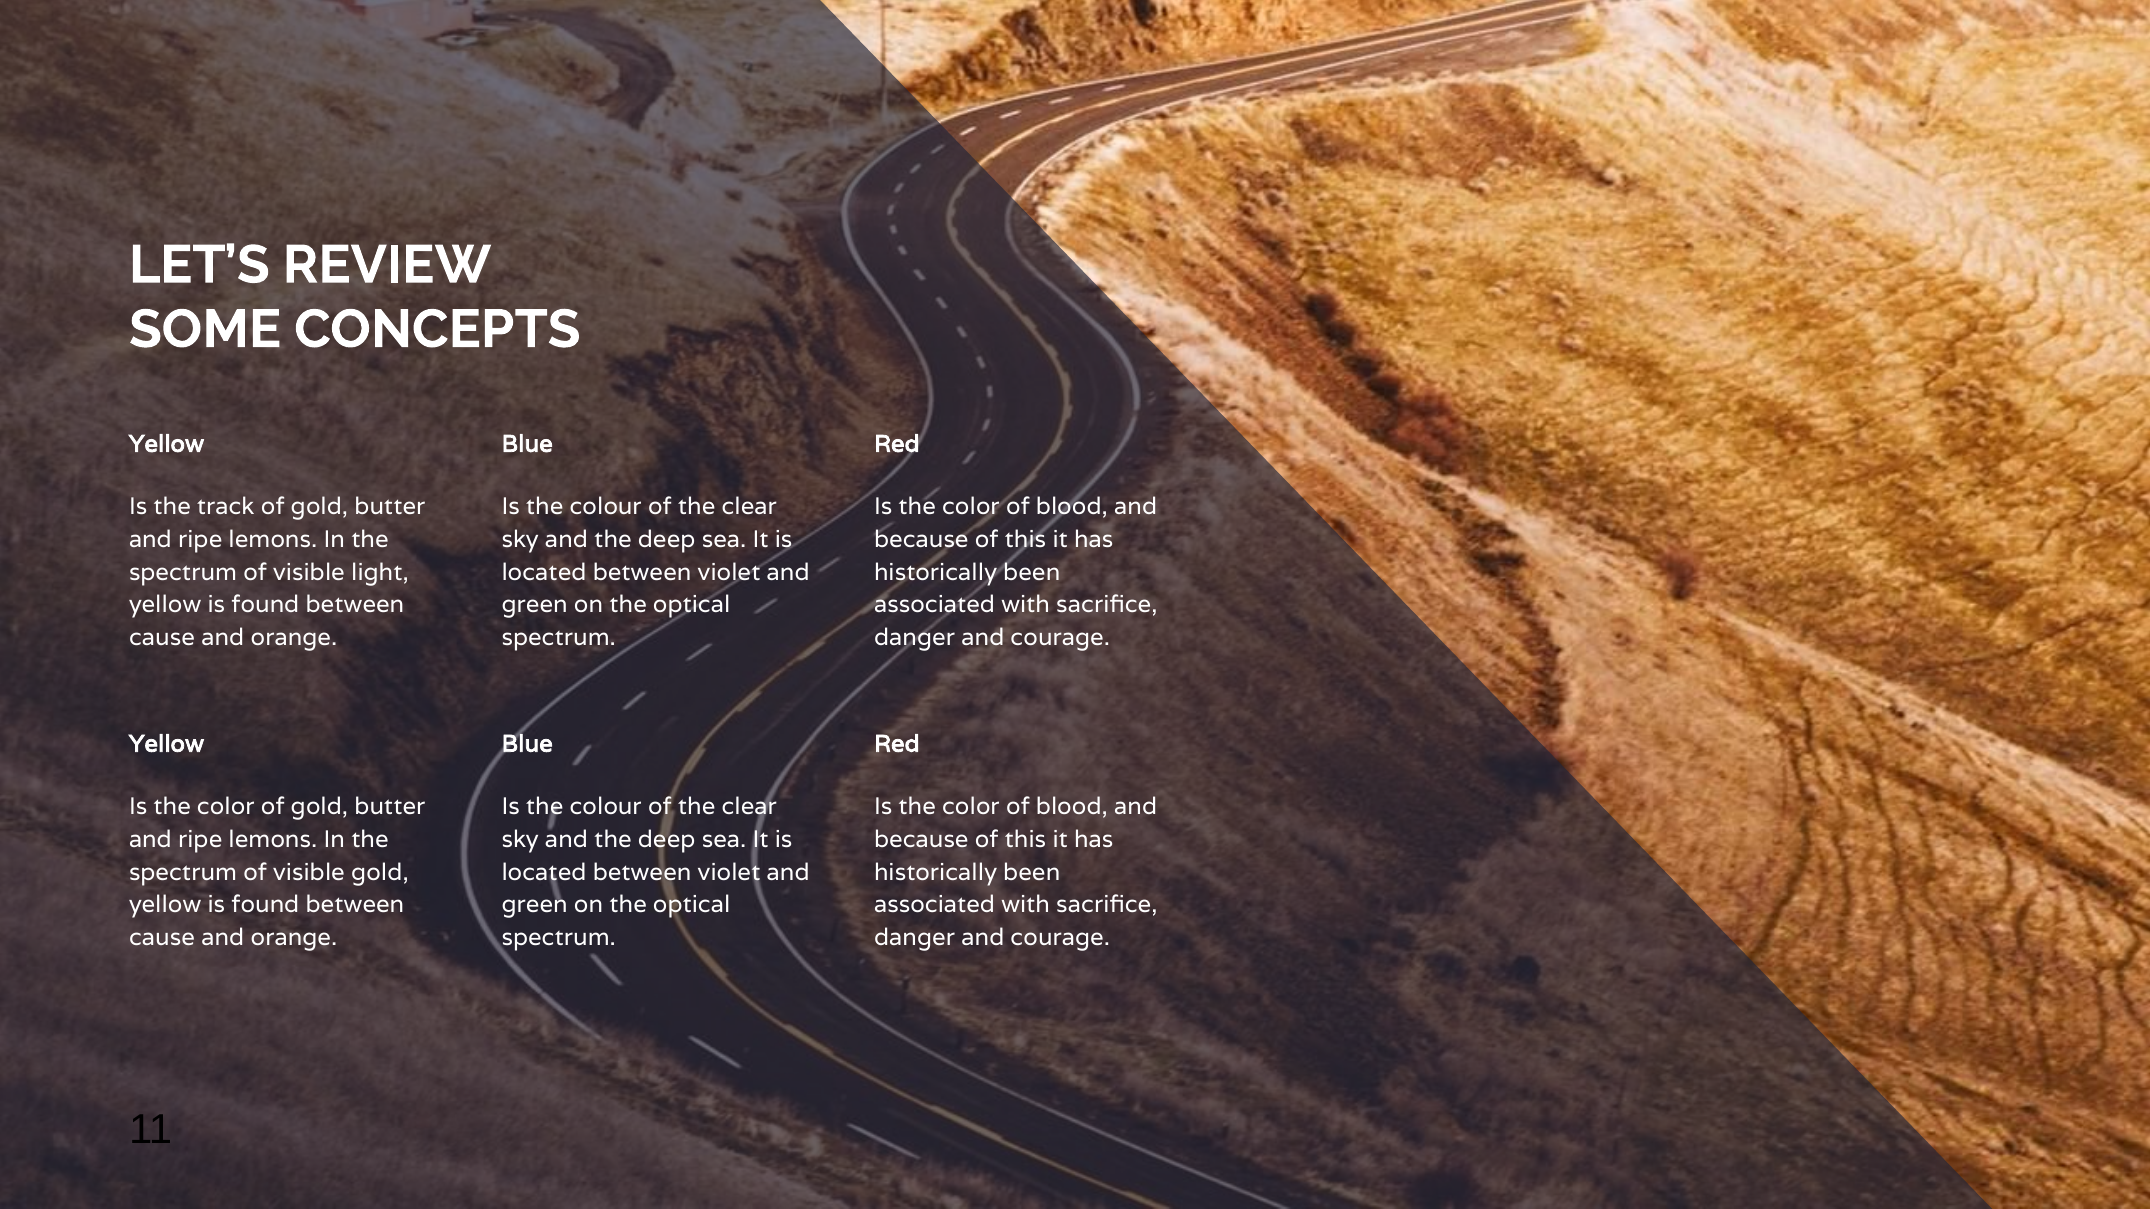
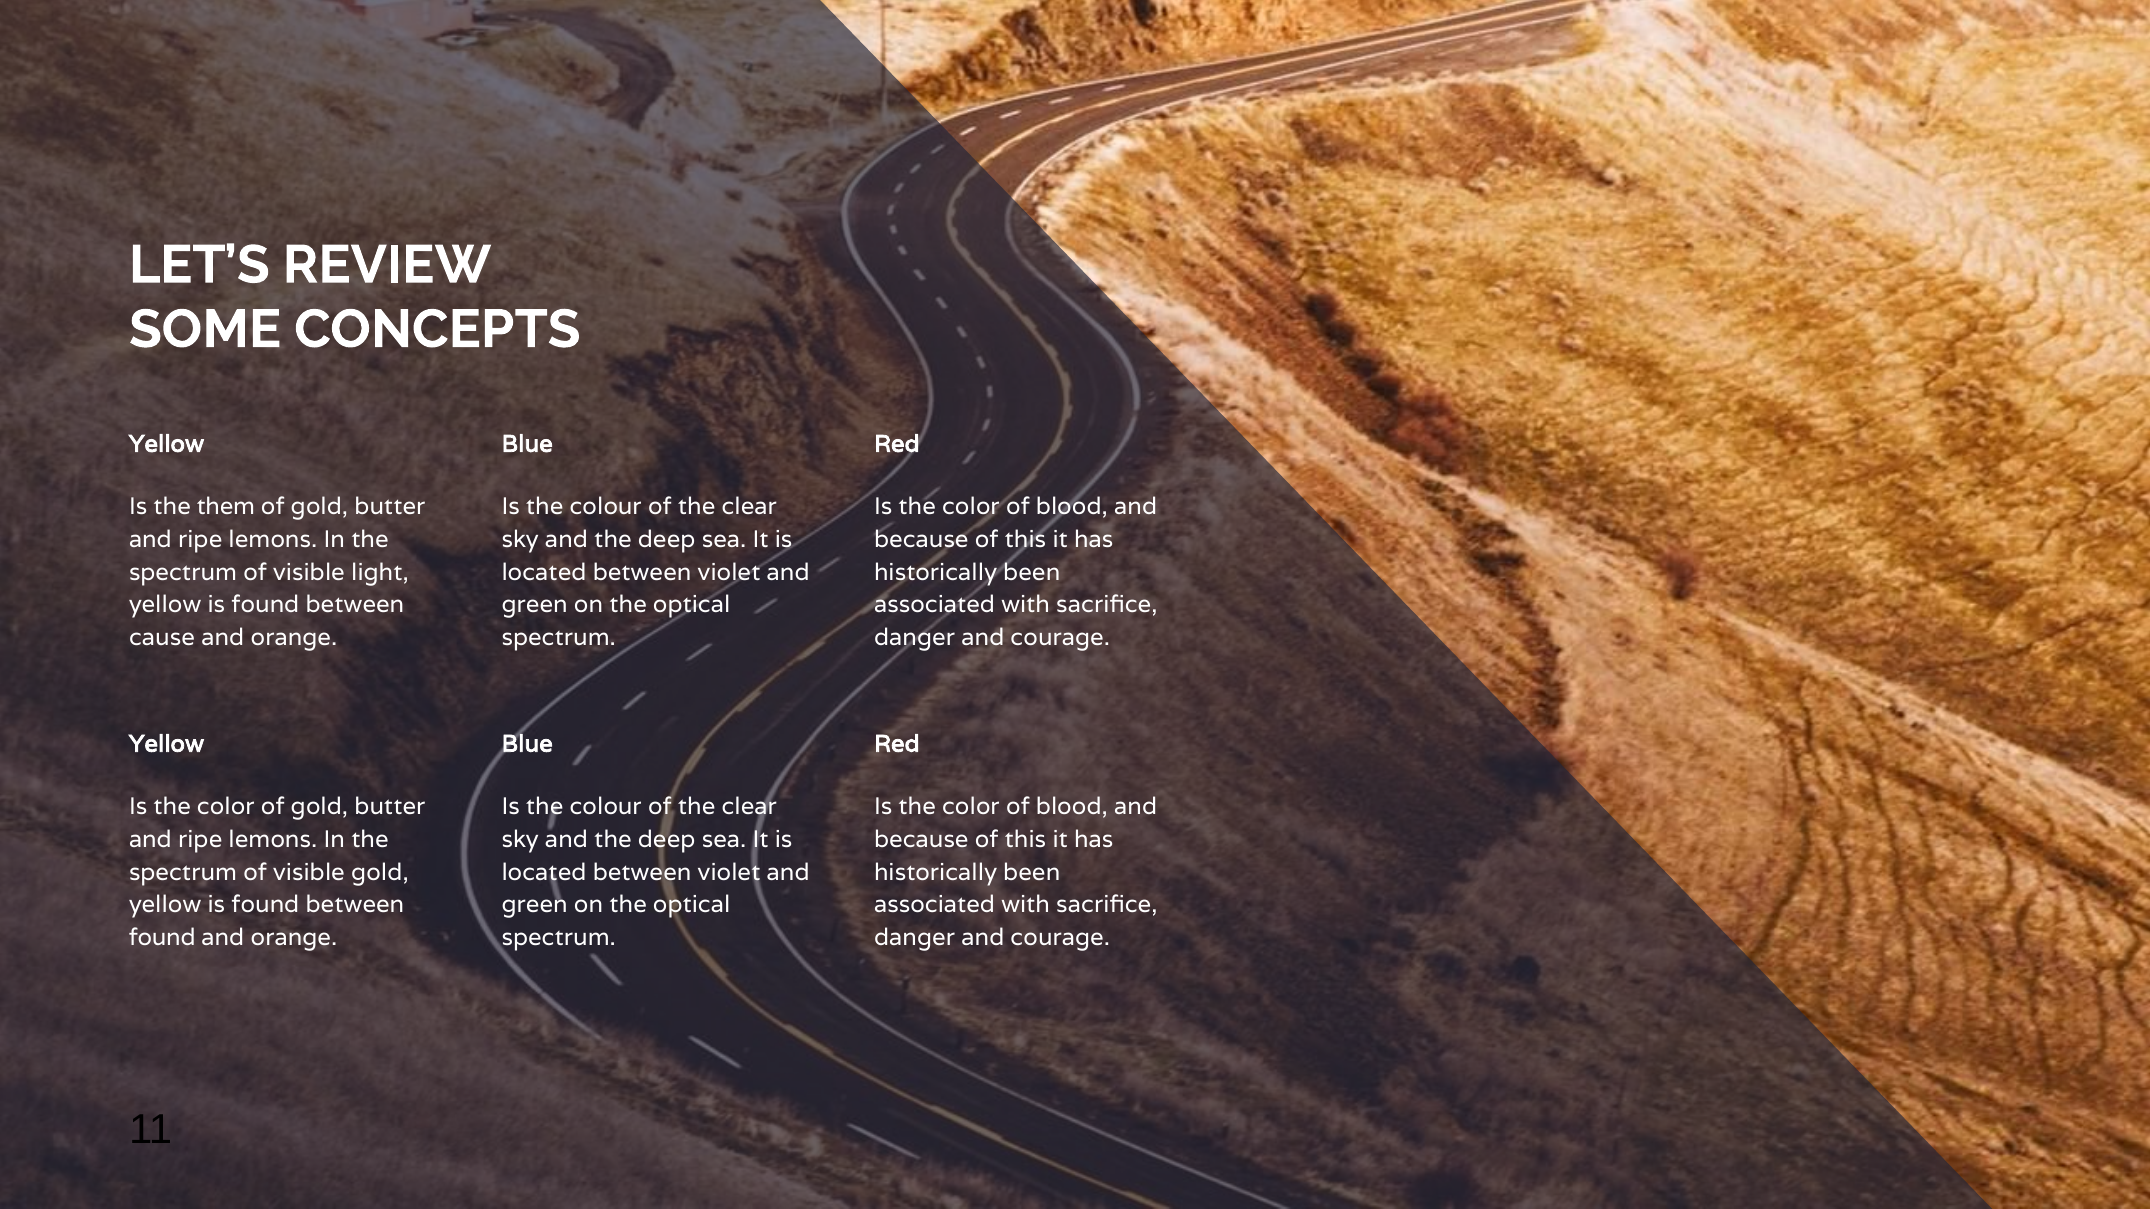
track: track -> them (226, 507)
cause: cause -> found (162, 938)
